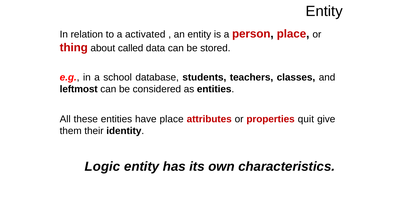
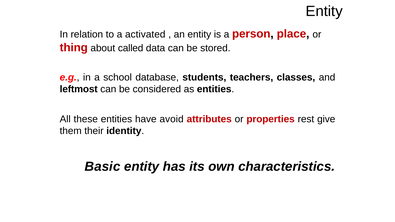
have place: place -> avoid (172, 119)
quit: quit -> rest (306, 119)
Logic: Logic -> Basic (103, 167)
